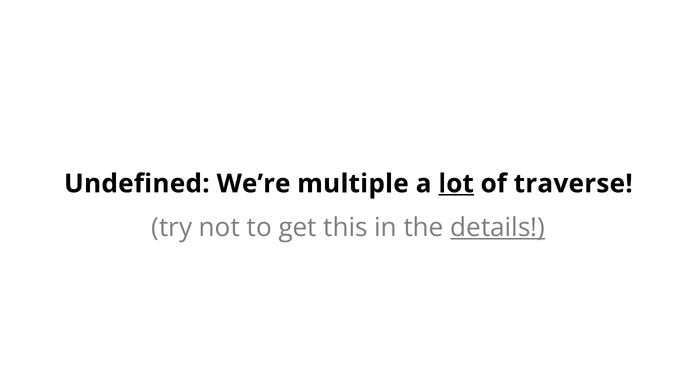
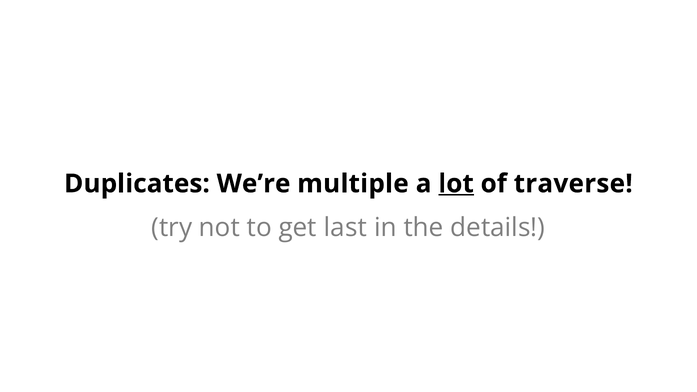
Undefined: Undefined -> Duplicates (137, 184)
this: this -> last (345, 228)
details underline: present -> none (498, 228)
